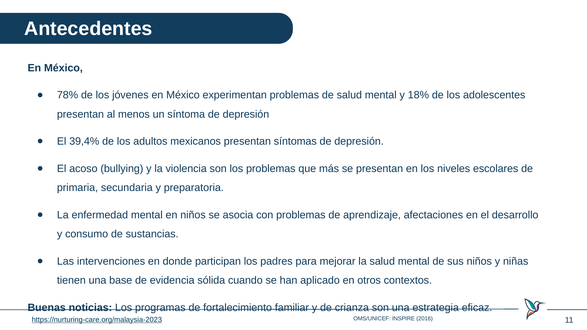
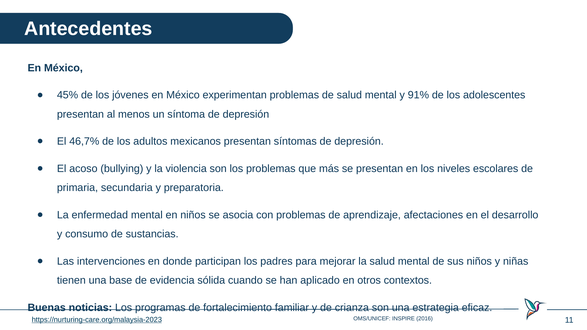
78%: 78% -> 45% (68, 95)
18%: 18% -> 91% (418, 95)
39,4%: 39,4% -> 46,7% (84, 142)
